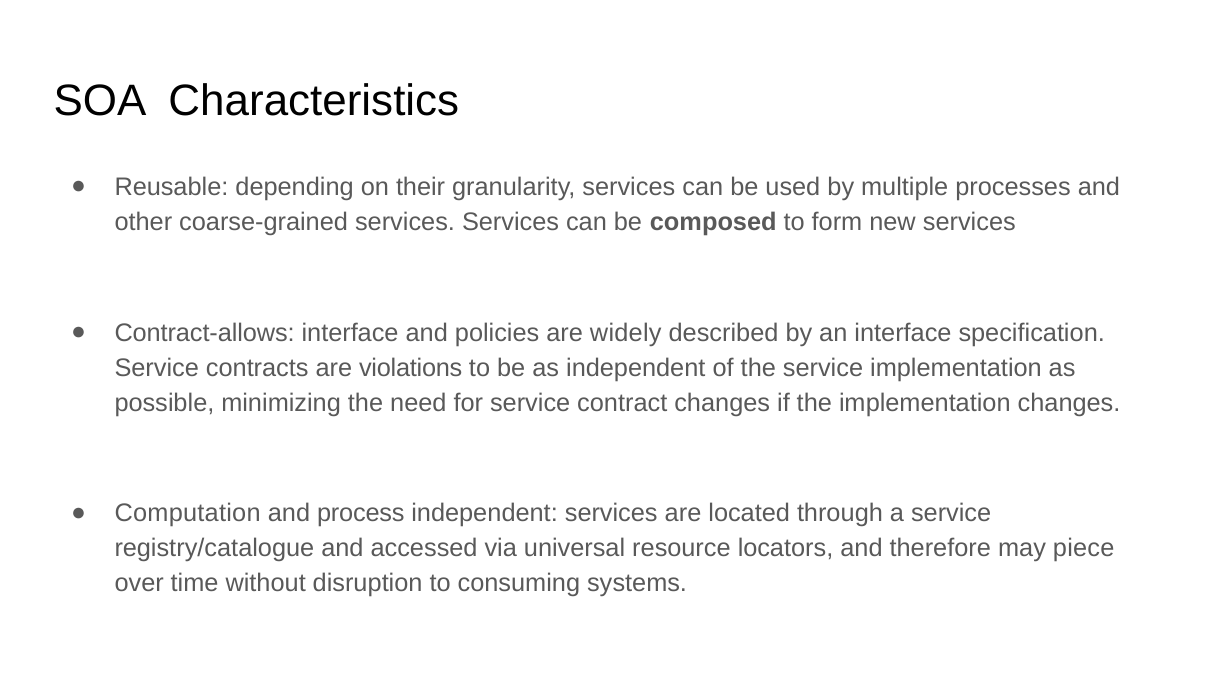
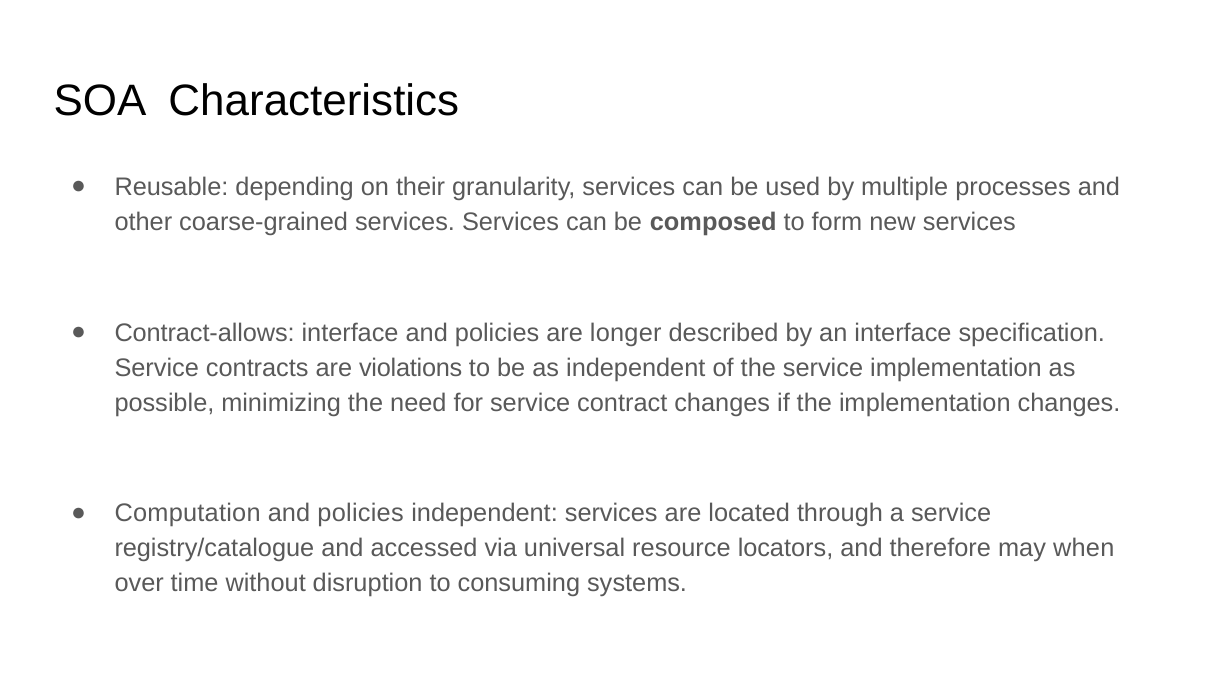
widely: widely -> longer (626, 333)
process: process -> policies (361, 513)
piece: piece -> when (1084, 548)
